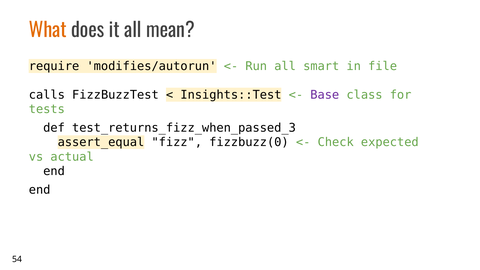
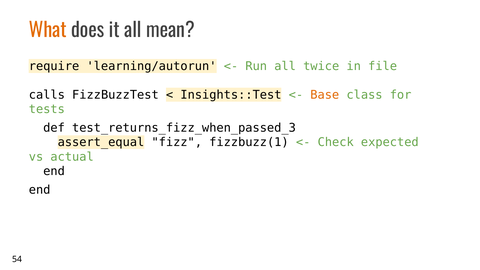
modifies/autorun: modifies/autorun -> learning/autorun (152, 66)
smart: smart -> twice (321, 66)
Base colour: purple -> orange (325, 95)
fizzbuzz(0: fizzbuzz(0 -> fizzbuzz(1 (249, 142)
